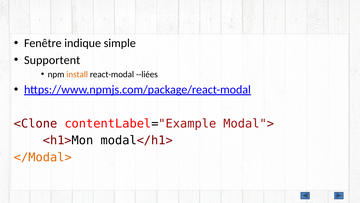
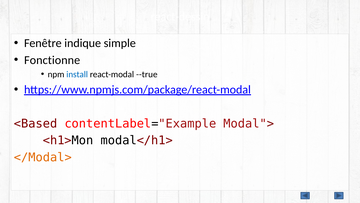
Supportent: Supportent -> Fonctionne (52, 60)
install colour: orange -> blue (77, 74)
--liées: --liées -> --true (147, 74)
<Clone: <Clone -> <Based (36, 123)
